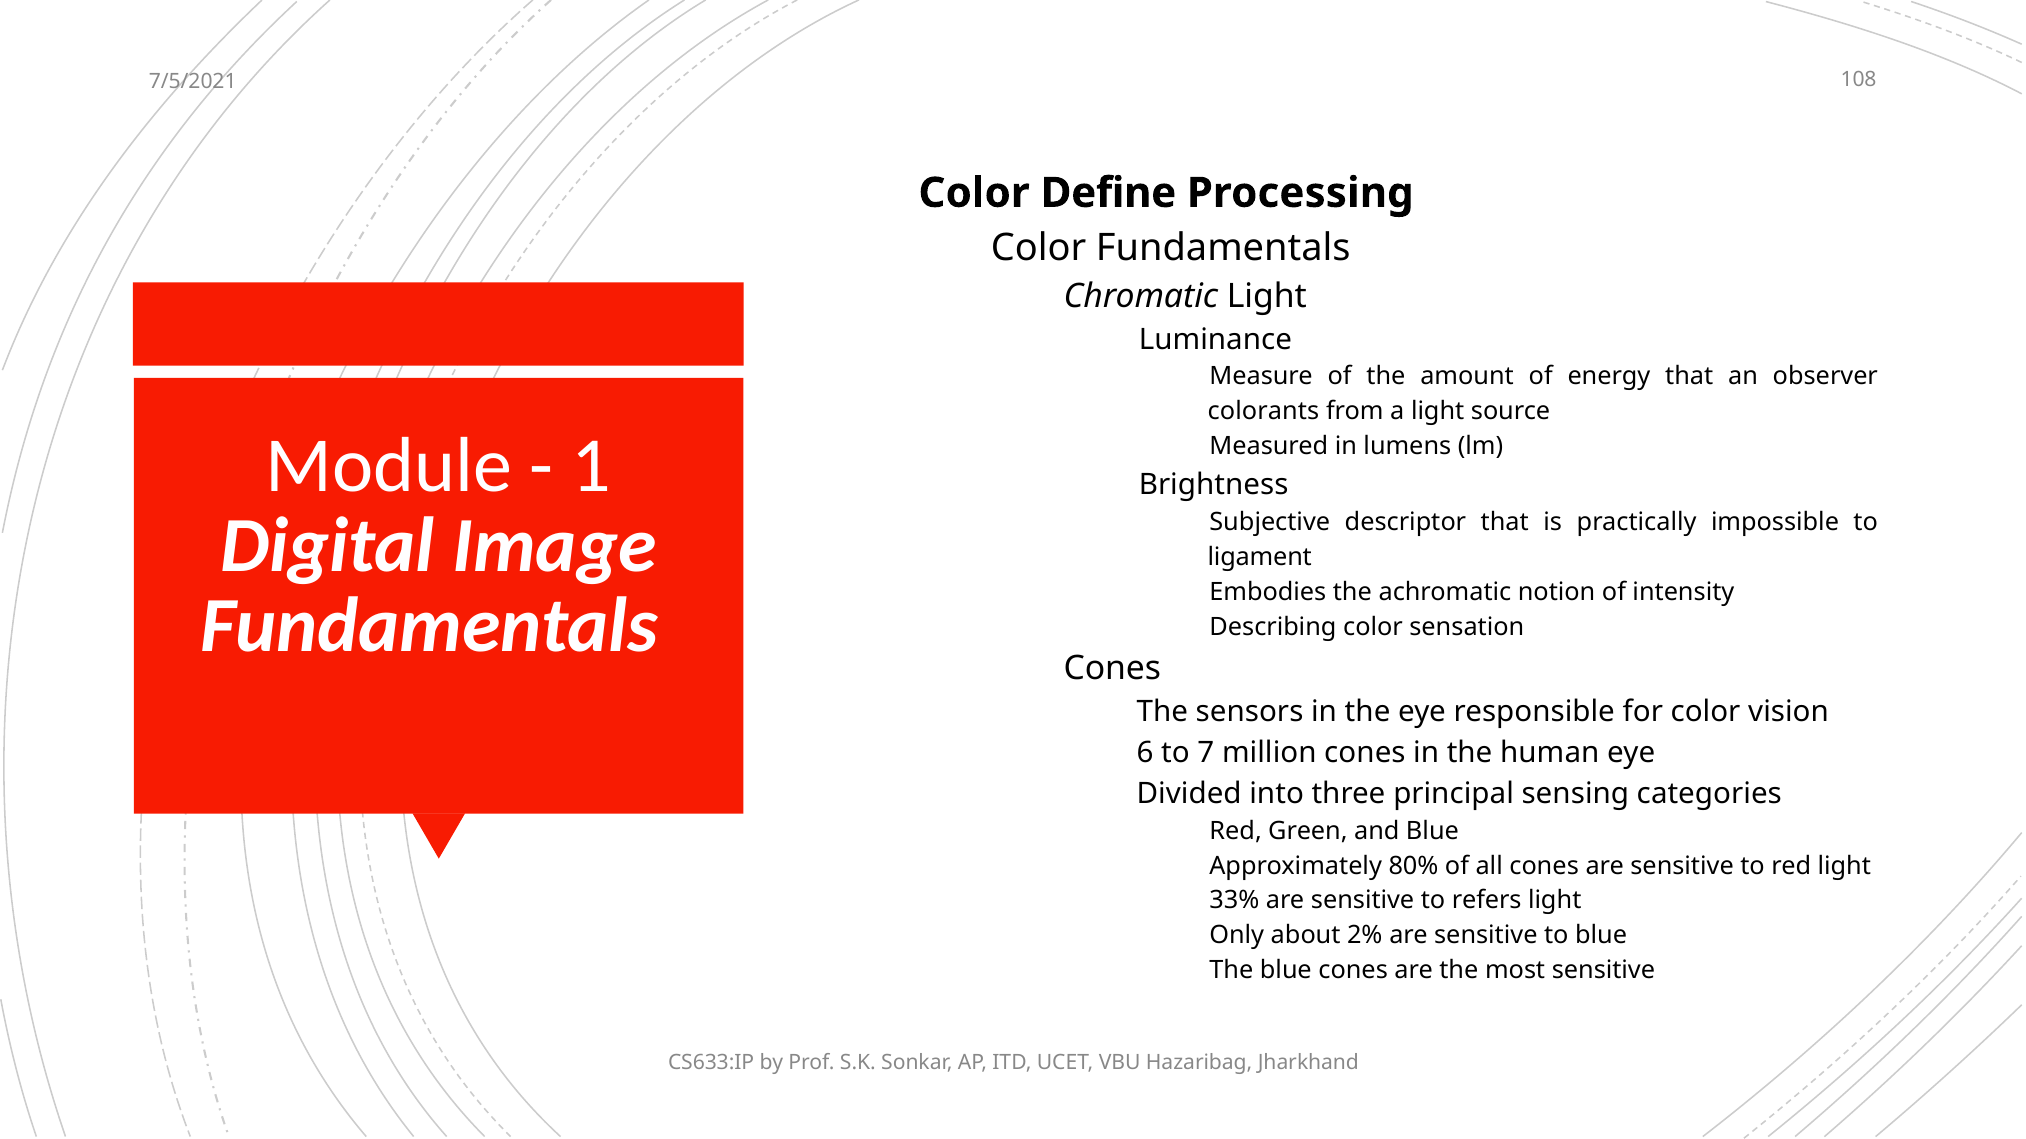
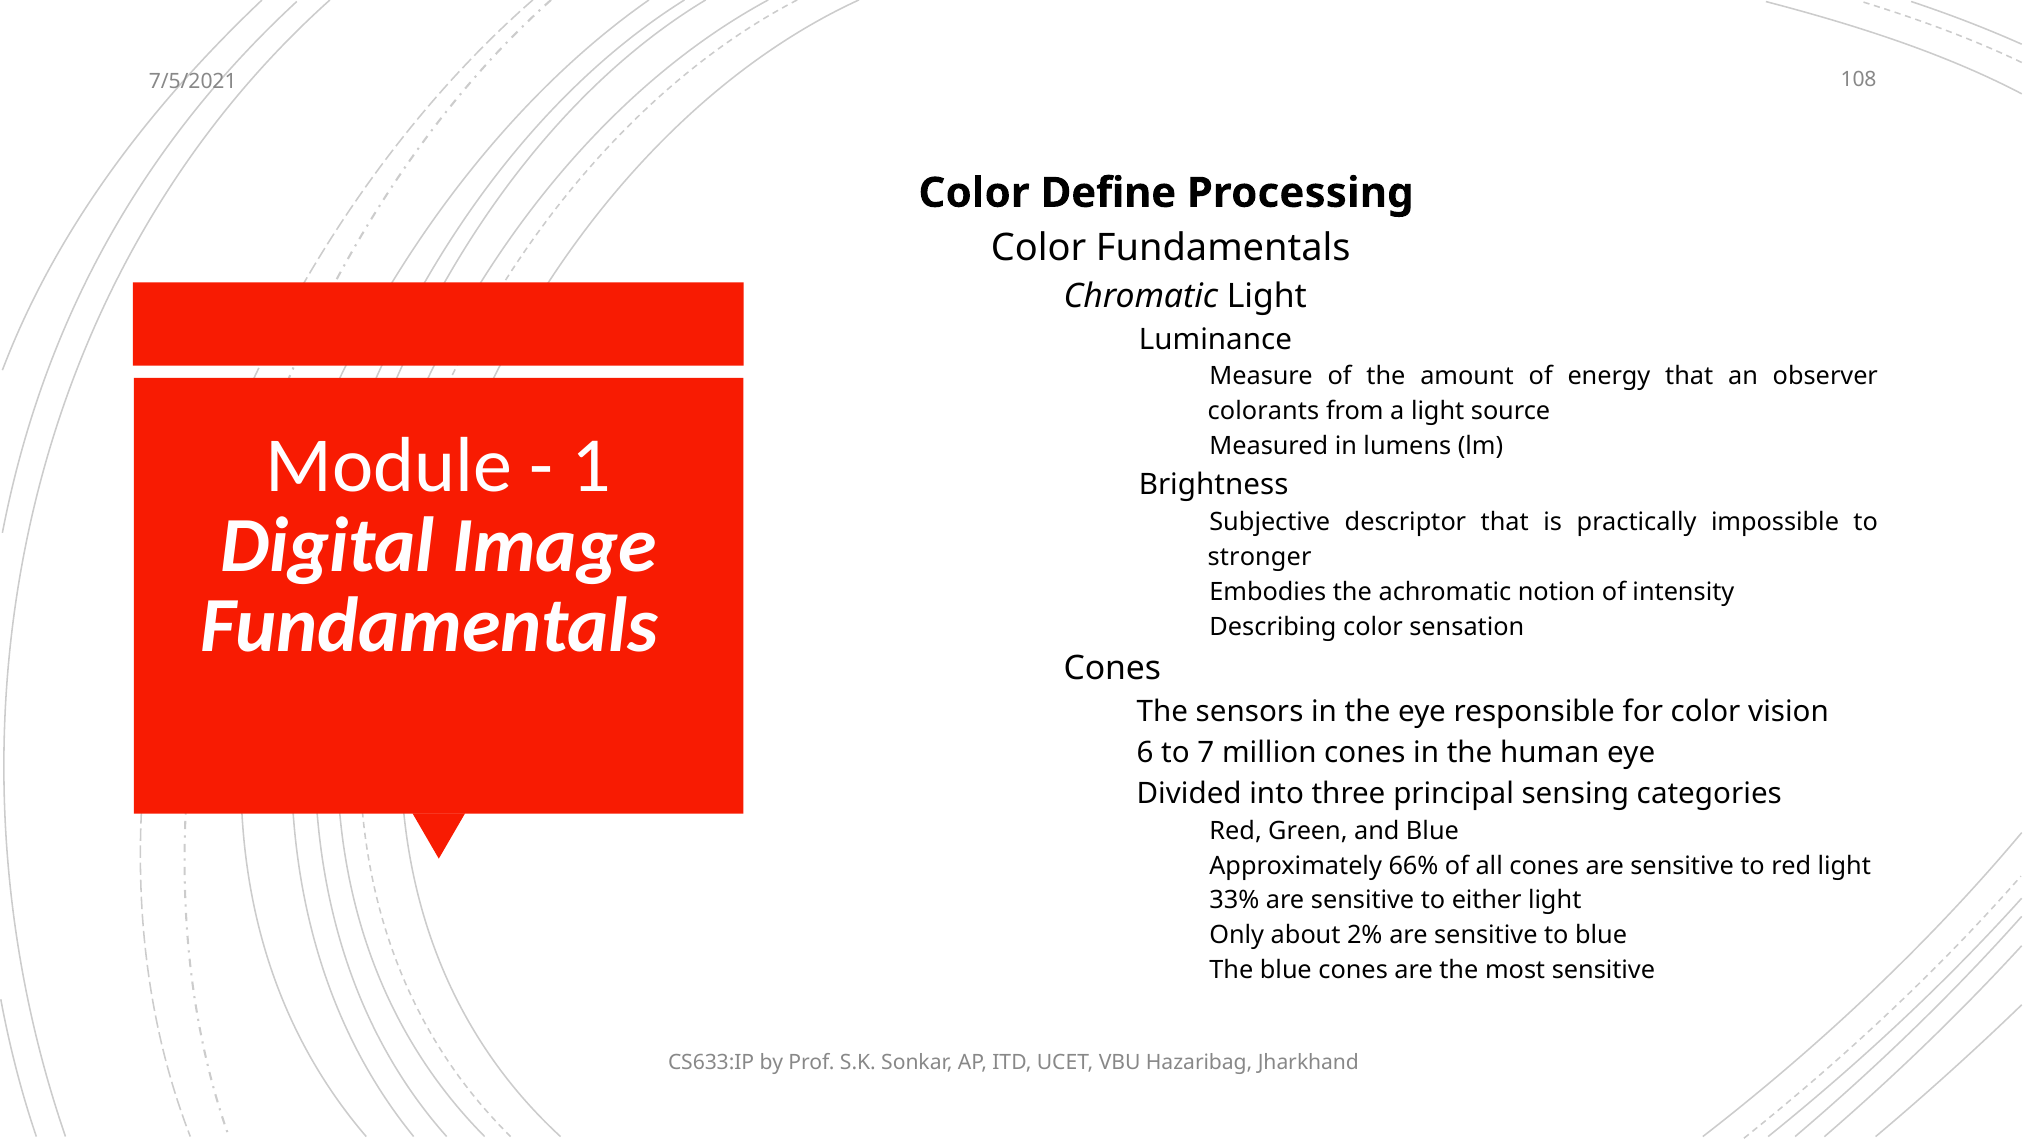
ligament: ligament -> stronger (1260, 557)
80%: 80% -> 66% (1413, 866)
refers: refers -> either (1487, 901)
